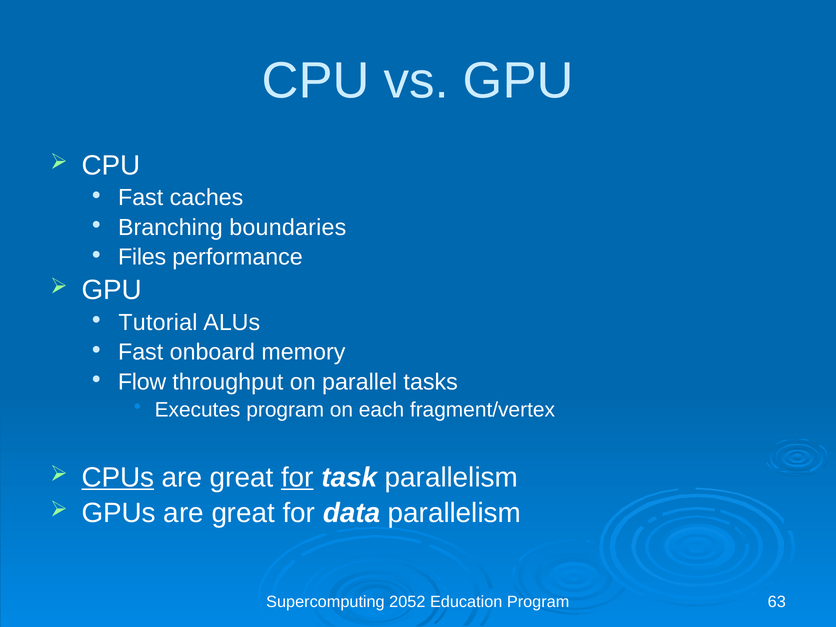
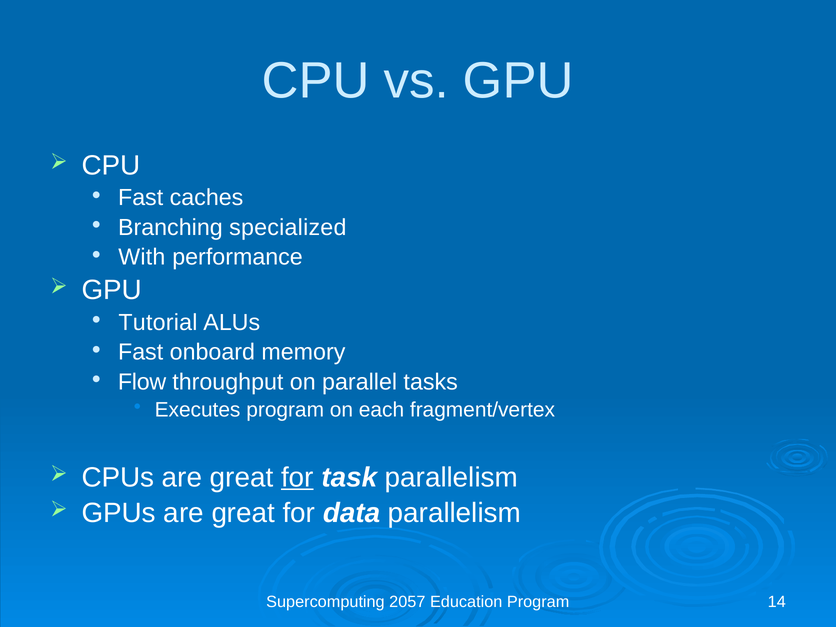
boundaries: boundaries -> specialized (288, 227)
Files: Files -> With (142, 257)
CPUs underline: present -> none (118, 477)
2052: 2052 -> 2057 (407, 602)
63: 63 -> 14 (777, 602)
